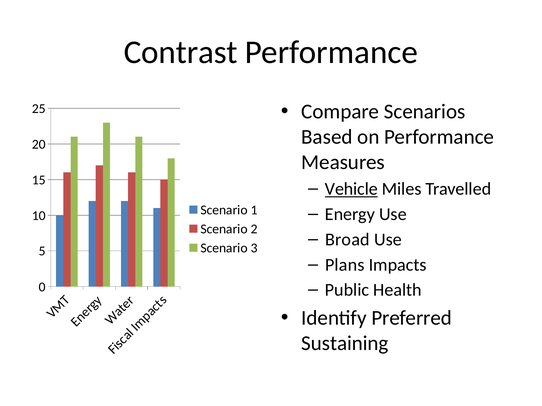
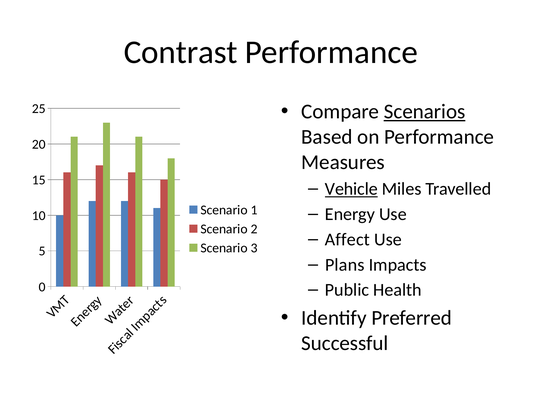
Scenarios underline: none -> present (425, 112)
Broad: Broad -> Affect (347, 240)
Sustaining: Sustaining -> Successful (345, 344)
